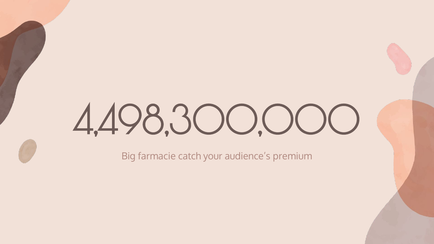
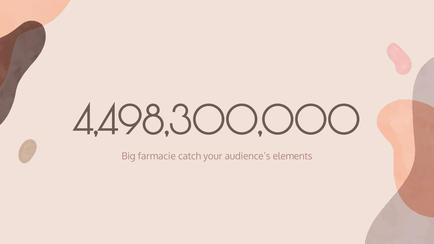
premium: premium -> elements (293, 156)
